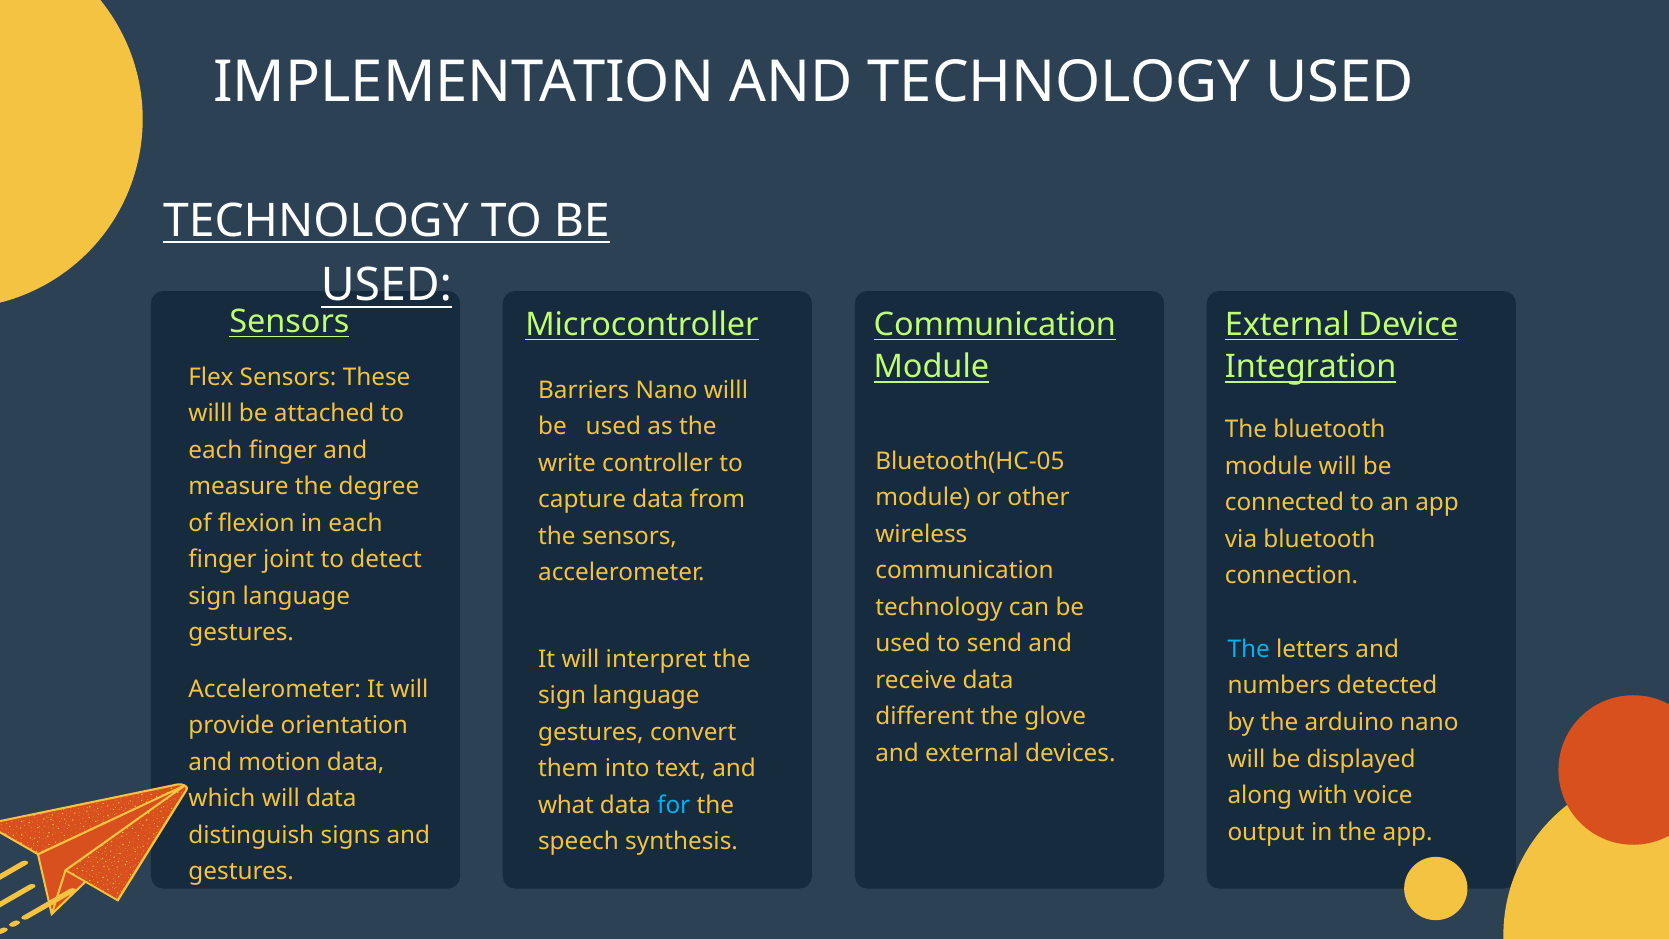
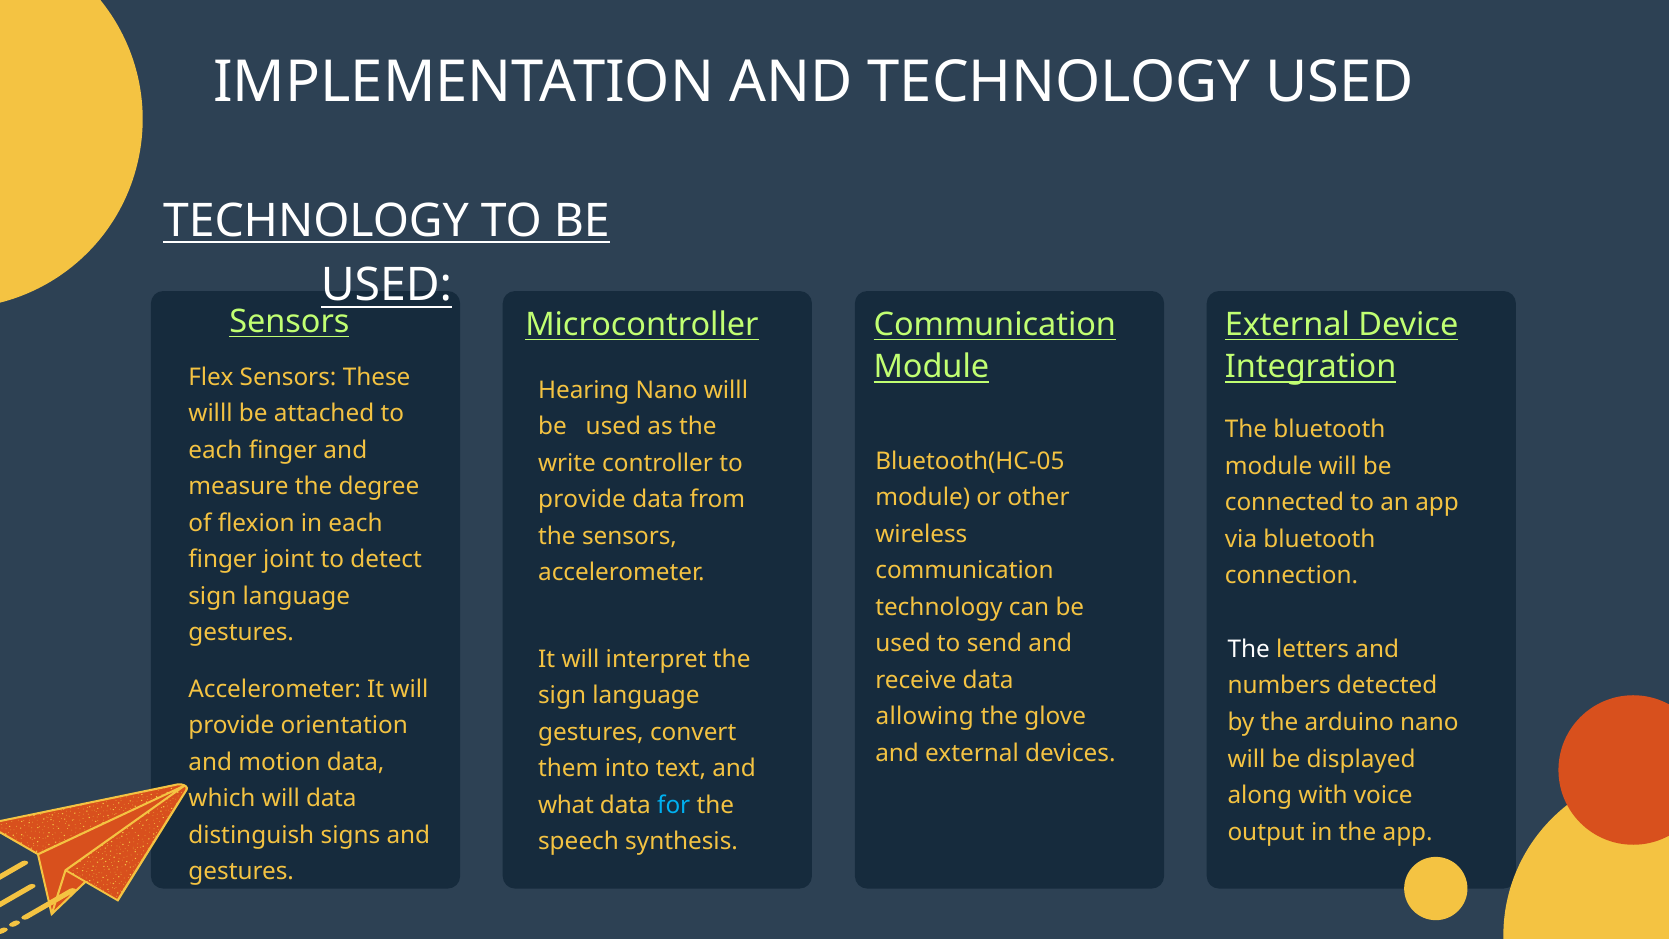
Barriers: Barriers -> Hearing (584, 390)
capture: capture -> provide (582, 500)
The colour: light blue -> white (1249, 649)
different: different -> allowing (925, 716)
